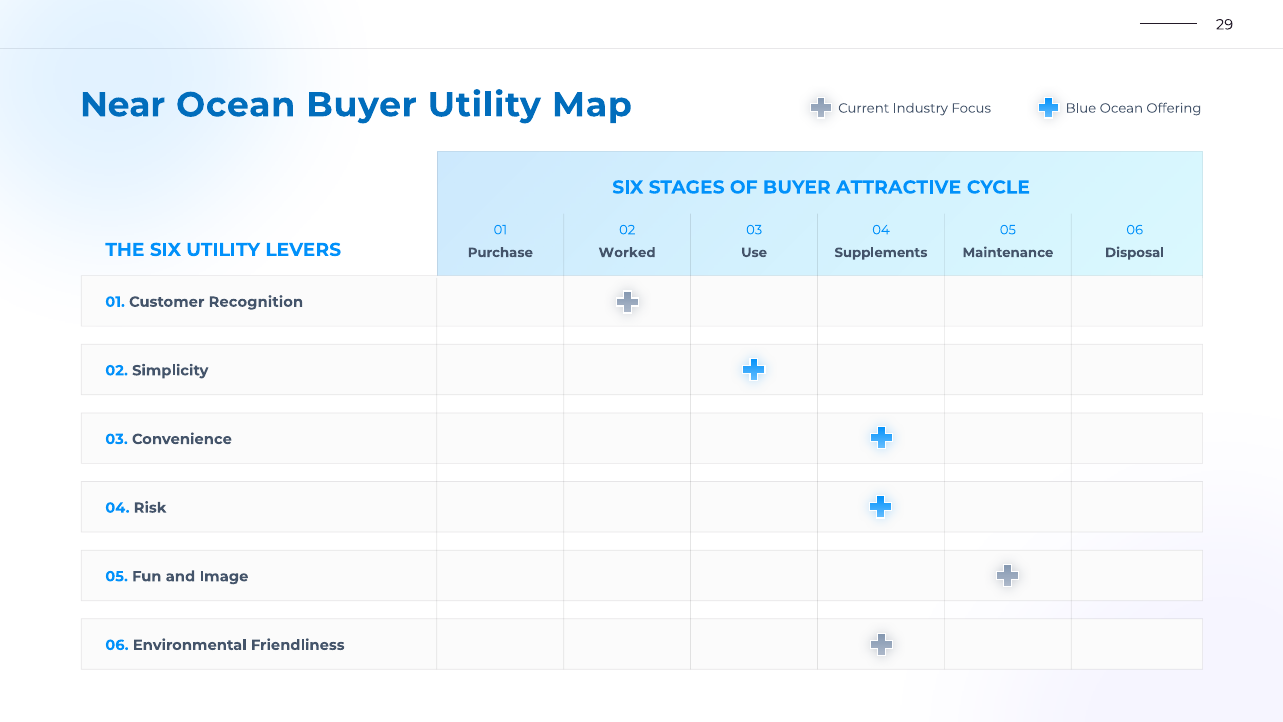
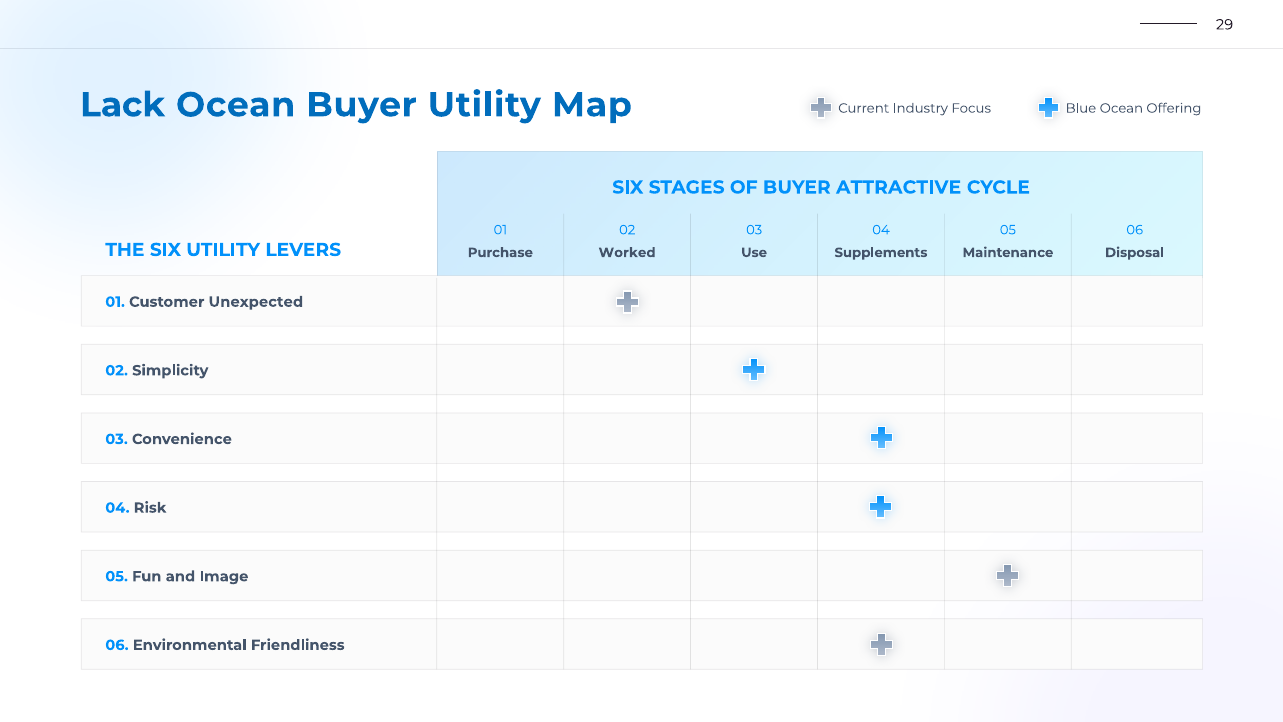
Near: Near -> Lack (123, 105)
Recognition: Recognition -> Unexpected (256, 302)
